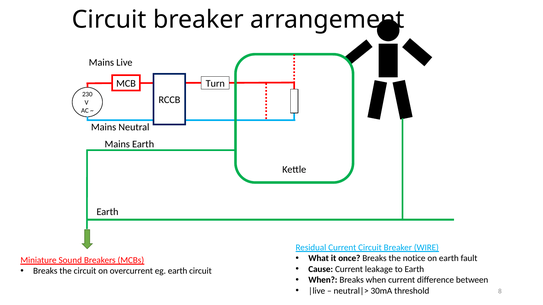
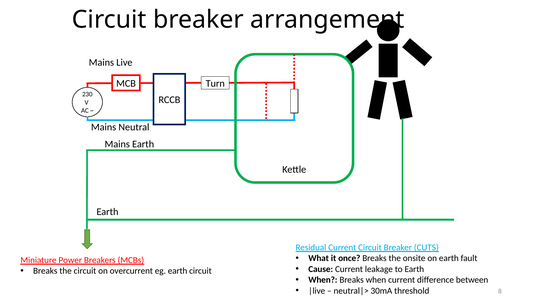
WIRE: WIRE -> CUTS (426, 248)
notice: notice -> onsite (414, 259)
Sound: Sound -> Power (70, 260)
